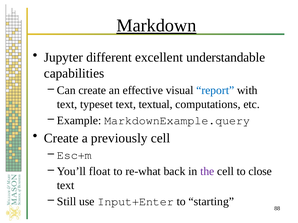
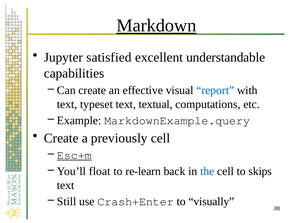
different: different -> satisfied (109, 58)
Esc+m underline: none -> present (74, 155)
re-what: re-what -> re-learn (143, 172)
the colour: purple -> blue (207, 172)
close: close -> skips (260, 172)
Input+Enter: Input+Enter -> Crash+Enter (136, 202)
starting: starting -> visually (211, 202)
